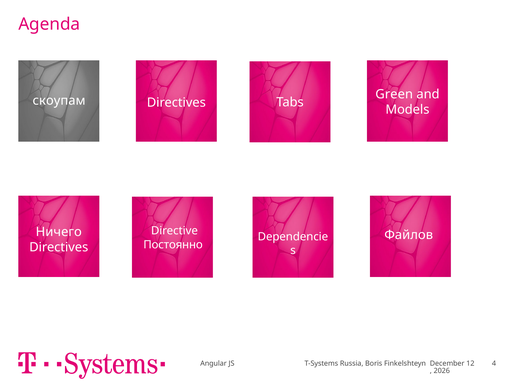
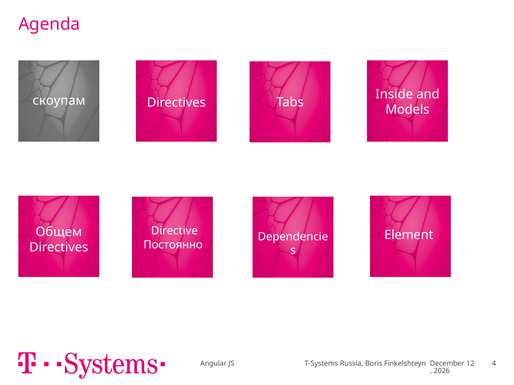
Green: Green -> Inside (394, 94)
Ничего: Ничего -> Общем (59, 232)
Файлов: Файлов -> Element (409, 235)
